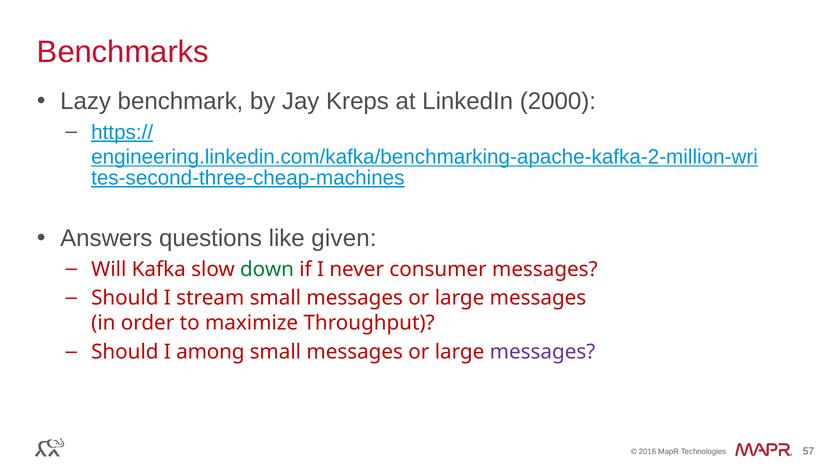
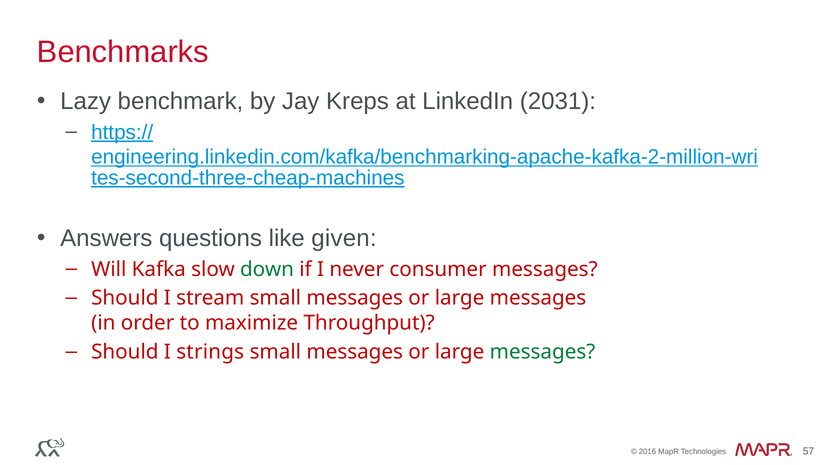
2000: 2000 -> 2031 (558, 101)
among: among -> strings (210, 352)
messages colour: purple -> green (543, 352)
